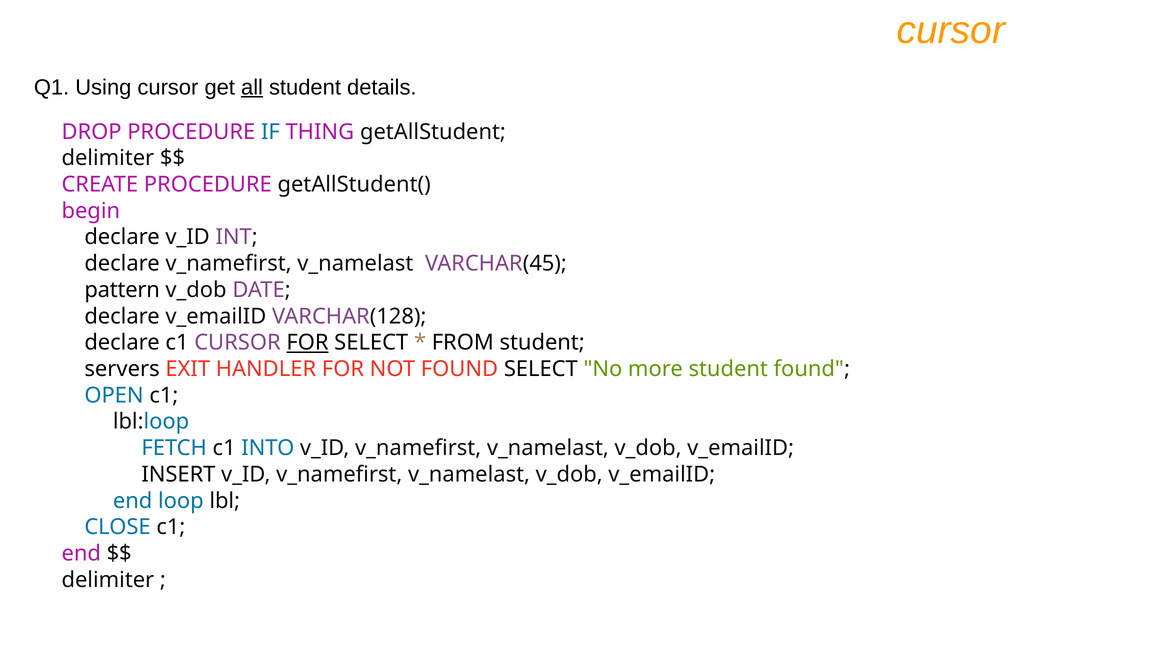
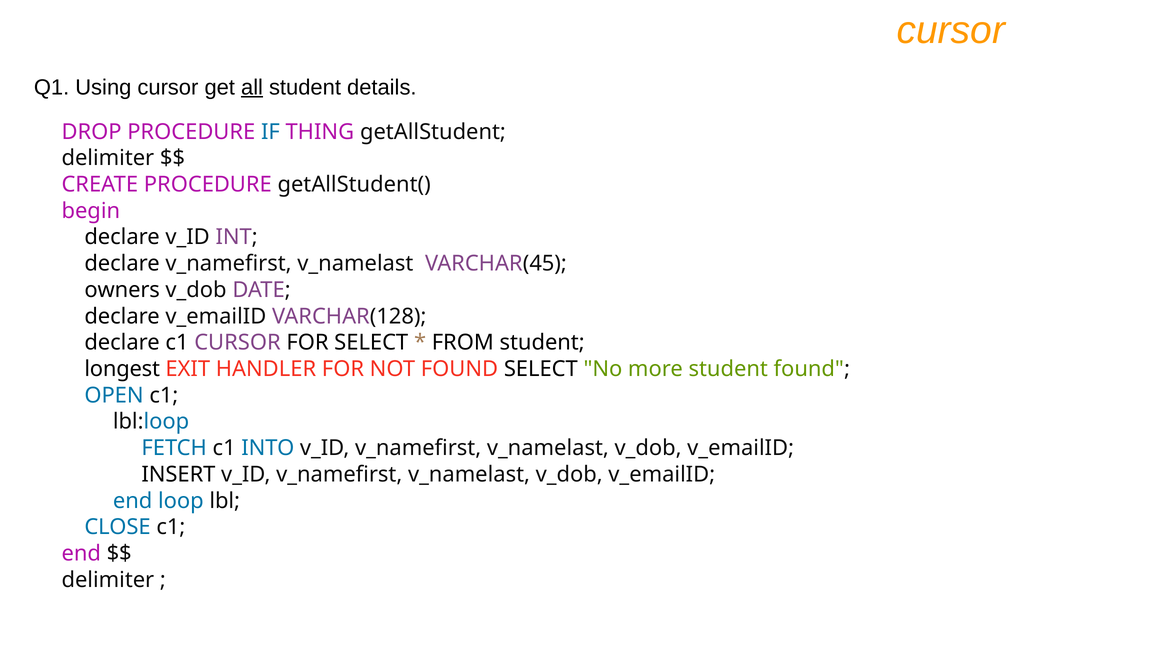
pattern: pattern -> owners (122, 290)
FOR underline: present -> none (307, 342)
servers: servers -> longest (122, 369)
